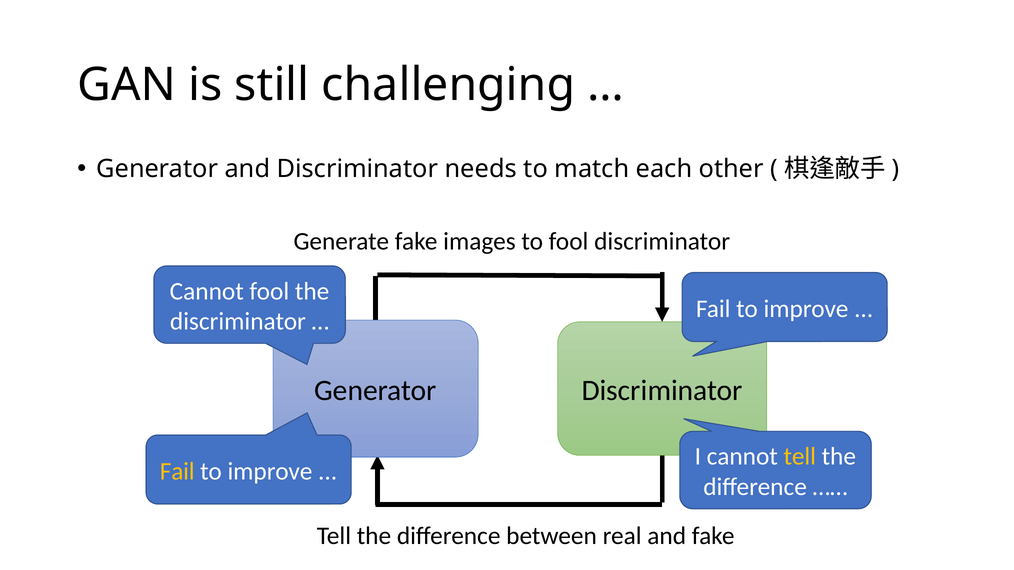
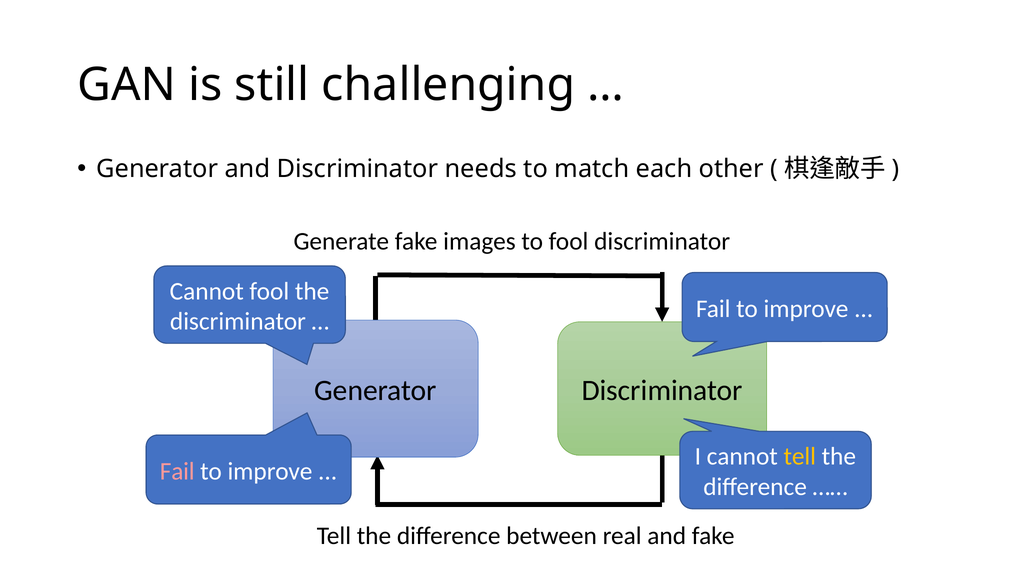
Fail colour: yellow -> pink (177, 472)
